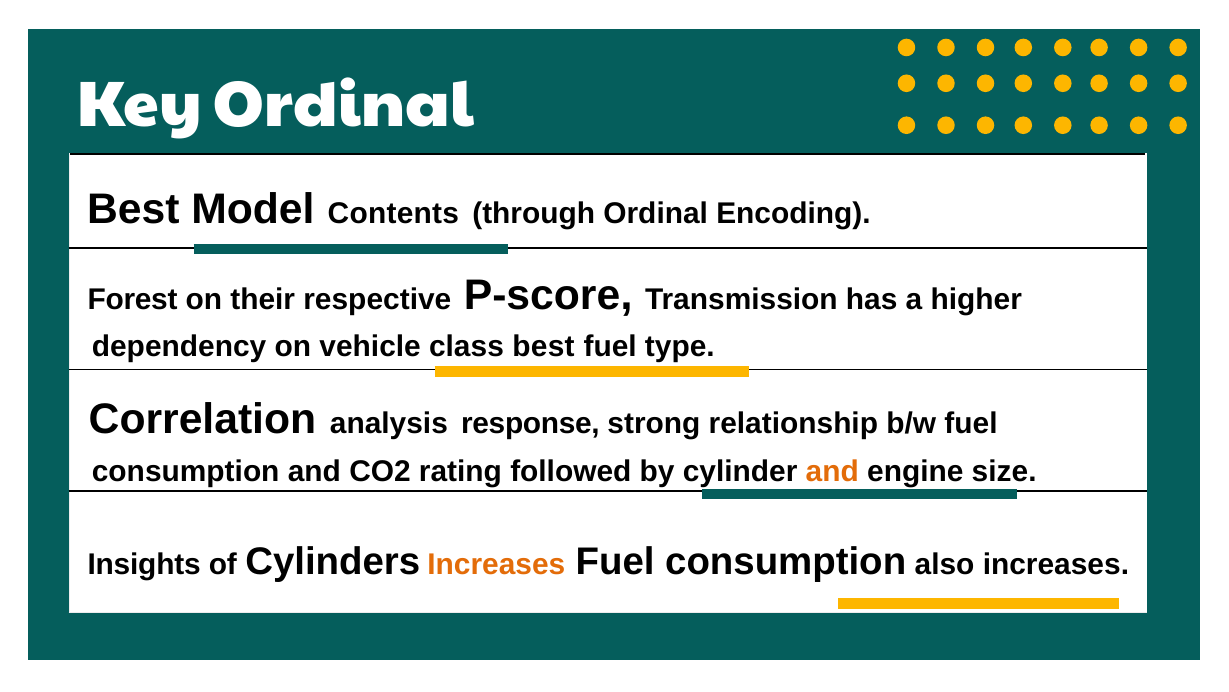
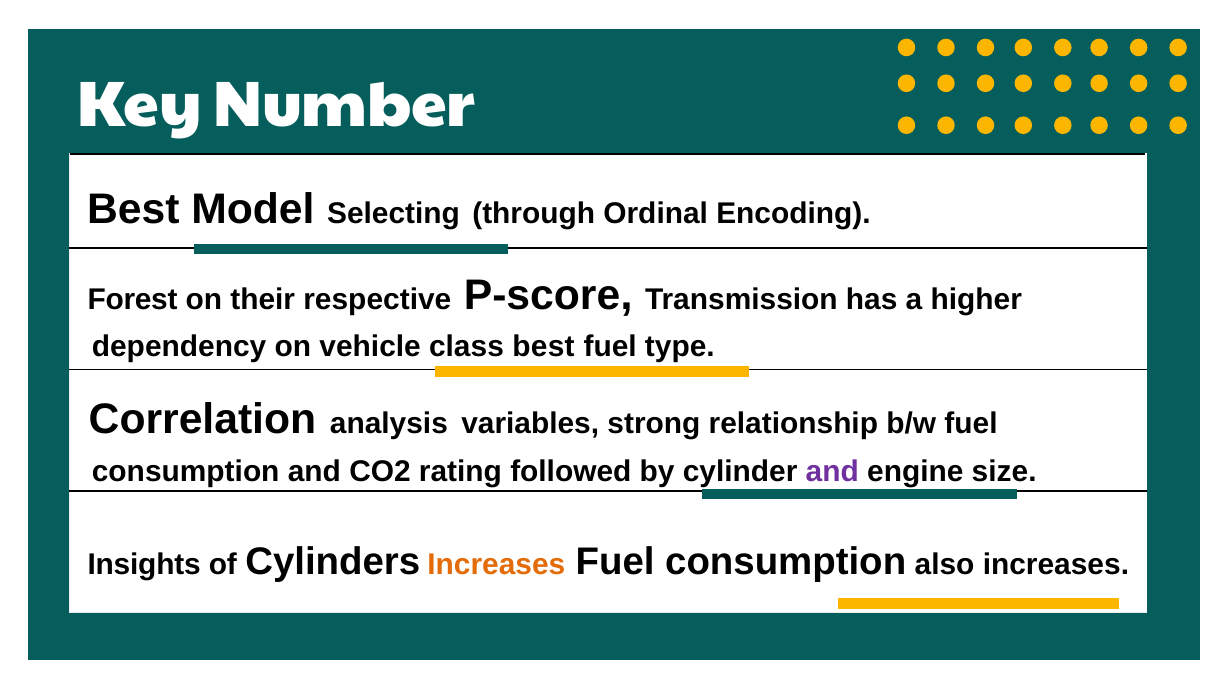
Key Ordinal: Ordinal -> Number (344, 106)
Contents: Contents -> Selecting (394, 214)
response: response -> variables (530, 423)
and colour: orange -> purple (832, 471)
